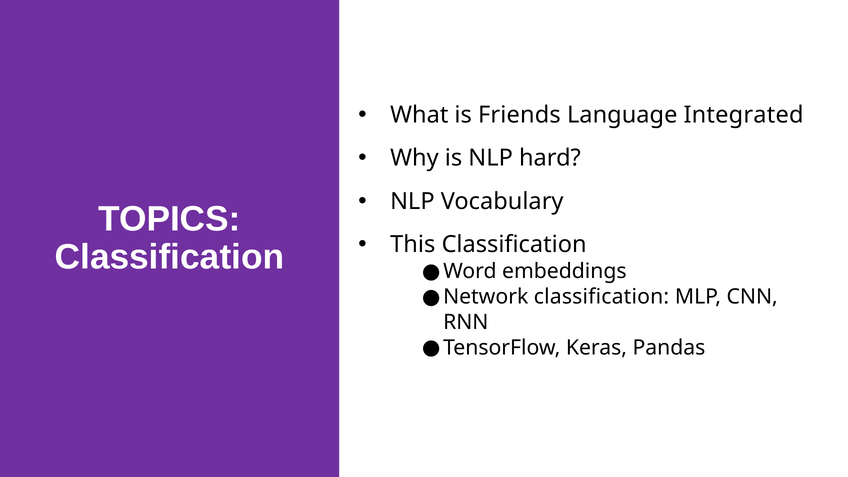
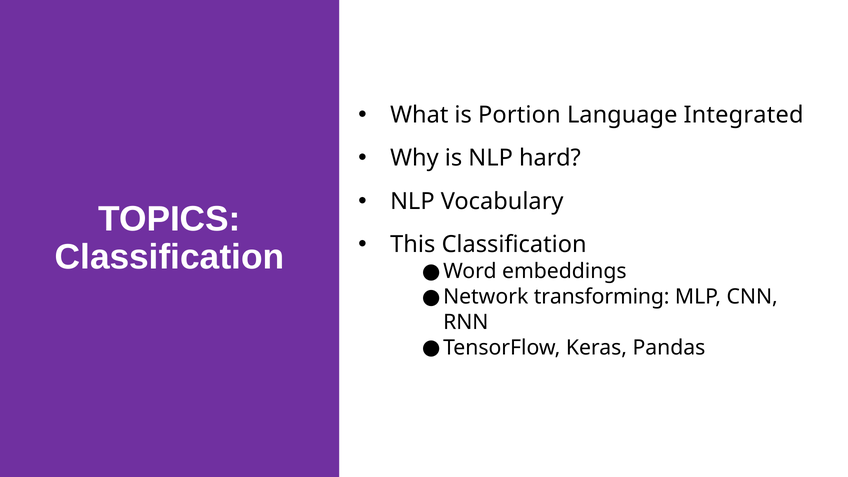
Friends: Friends -> Portion (519, 115)
Network classification: classification -> transforming (602, 297)
